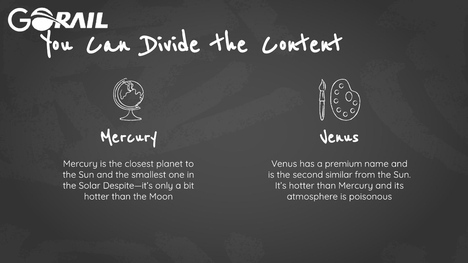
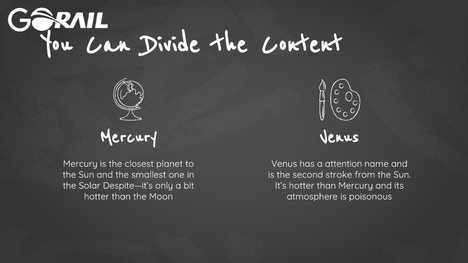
premium: premium -> attention (344, 164)
similar: similar -> stroke (339, 175)
